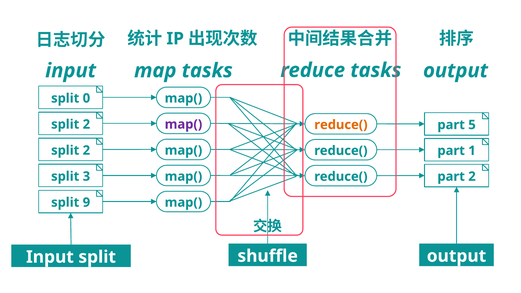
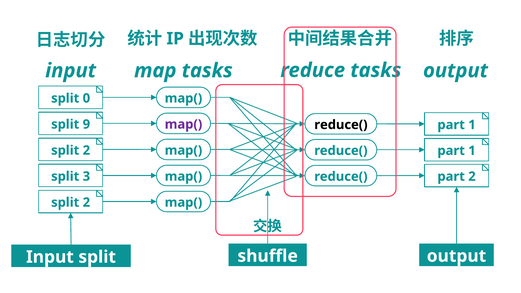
2: 2 -> 9 (86, 124)
reduce( colour: orange -> black (341, 125)
5: 5 -> 1 (472, 125)
9: 9 -> 2 (86, 202)
